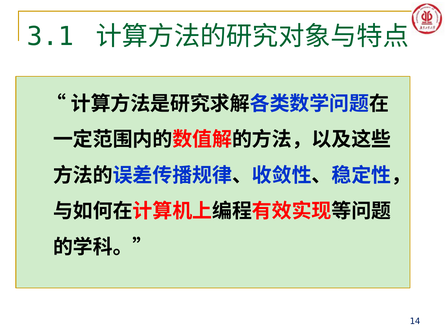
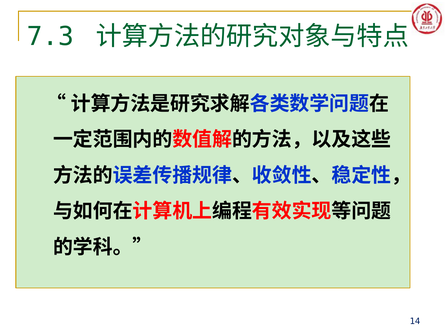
3.1: 3.1 -> 7.3 (50, 37)
